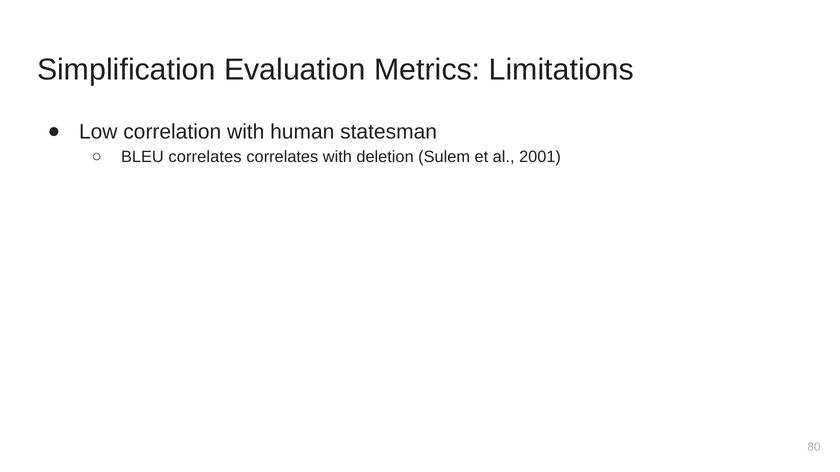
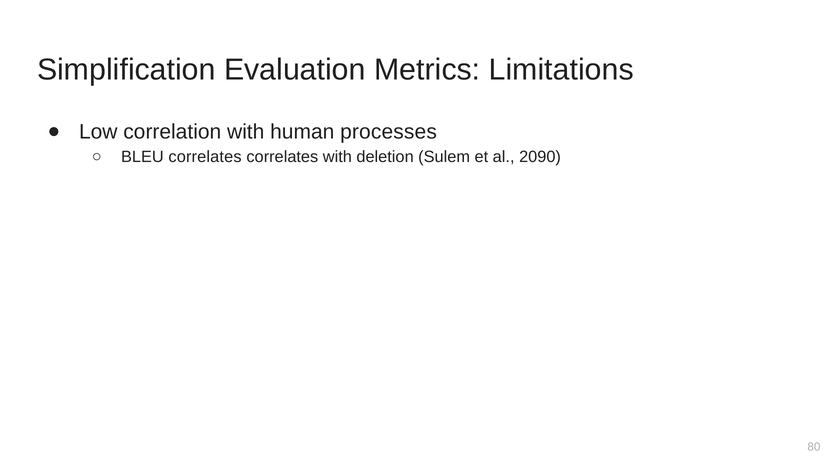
statesman: statesman -> processes (389, 132)
2001: 2001 -> 2090 (540, 157)
